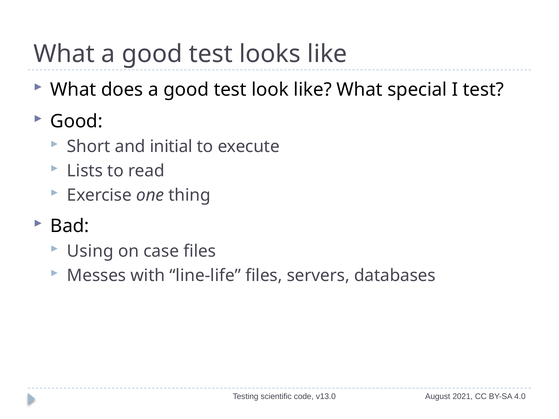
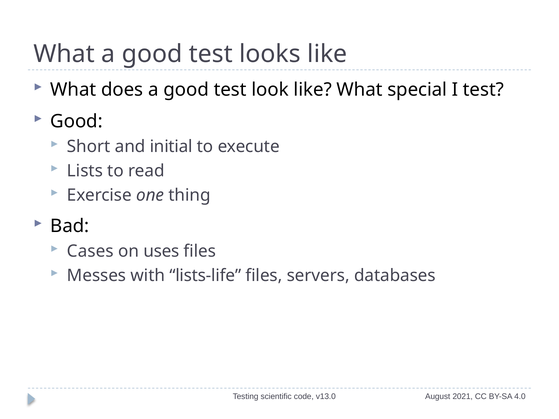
Using: Using -> Cases (90, 251)
case: case -> uses (161, 251)
line-life: line-life -> lists-life (205, 276)
